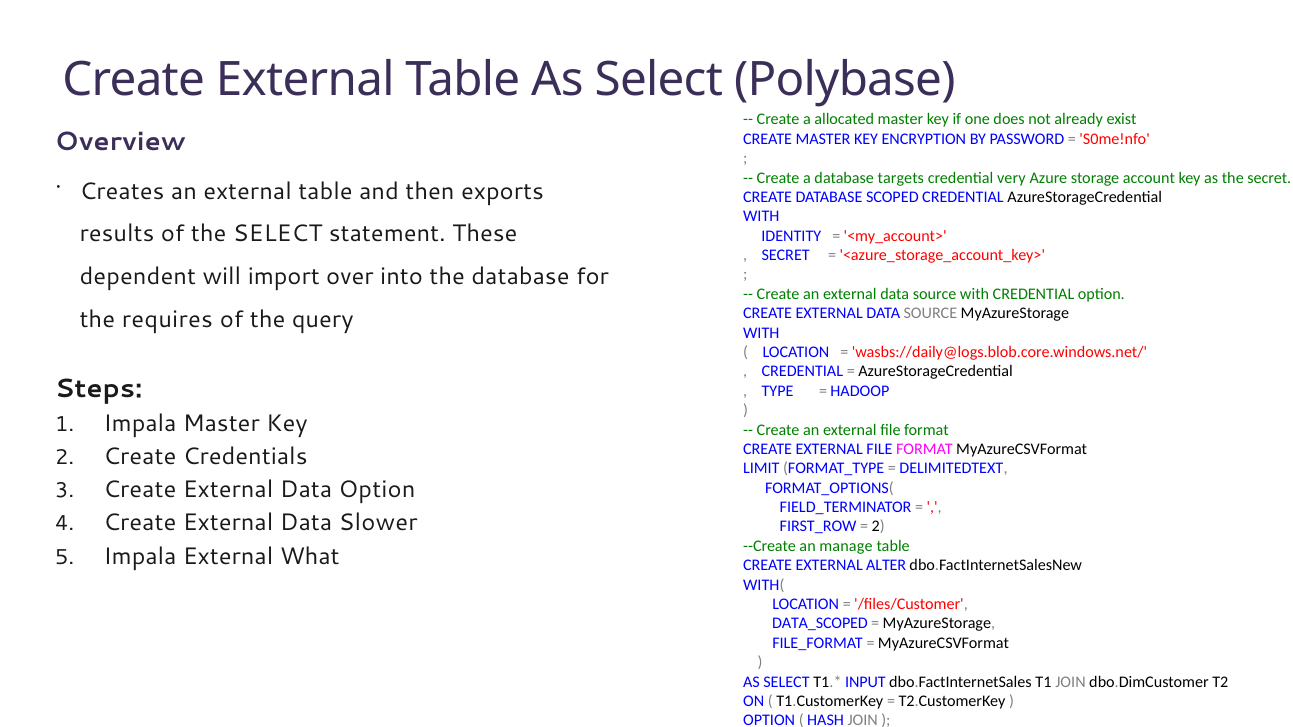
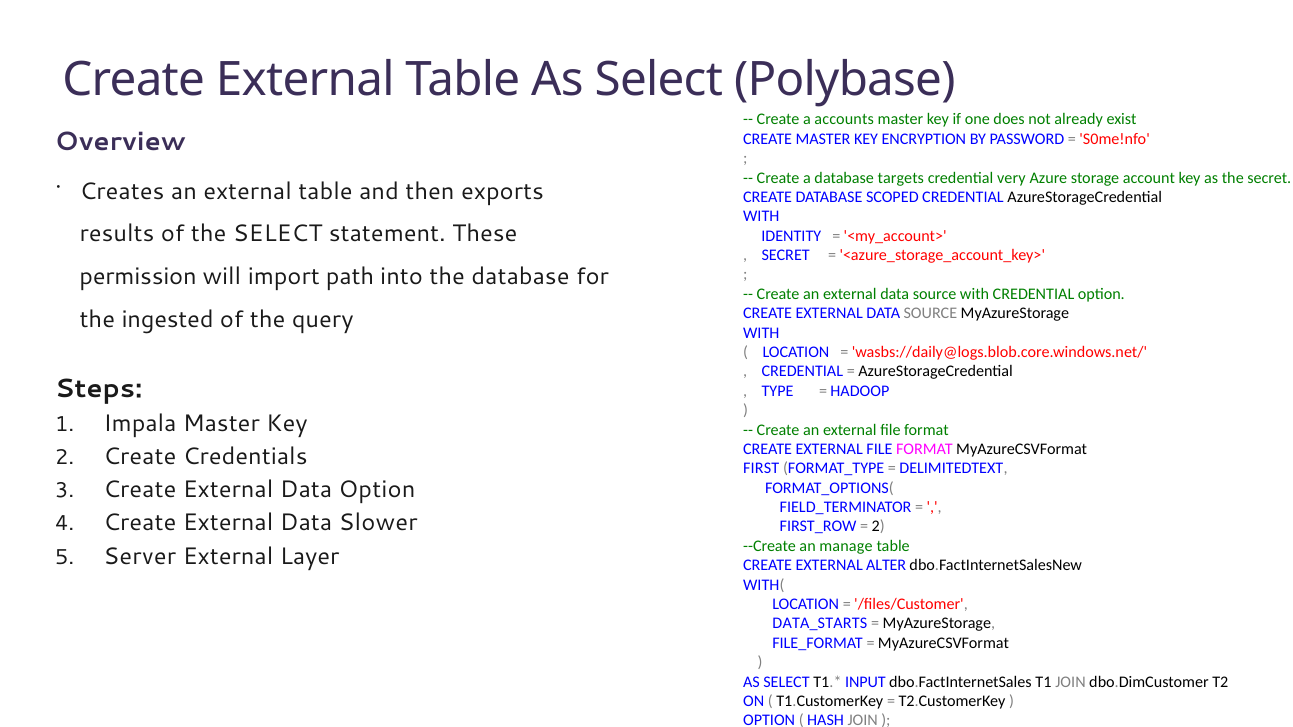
allocated: allocated -> accounts (844, 120)
dependent: dependent -> permission (138, 277)
over: over -> path (350, 277)
requires: requires -> ingested (168, 320)
LIMIT: LIMIT -> FIRST (761, 469)
Impala: Impala -> Server (140, 557)
What: What -> Layer (310, 557)
DATA_SCOPED: DATA_SCOPED -> DATA_STARTS (820, 624)
